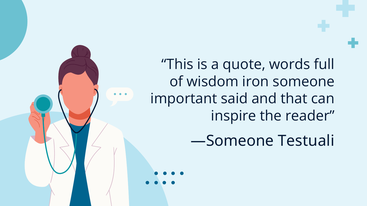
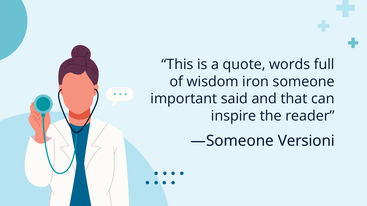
Testuali: Testuali -> Versioni (306, 141)
